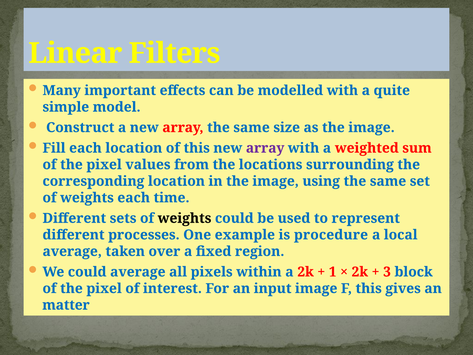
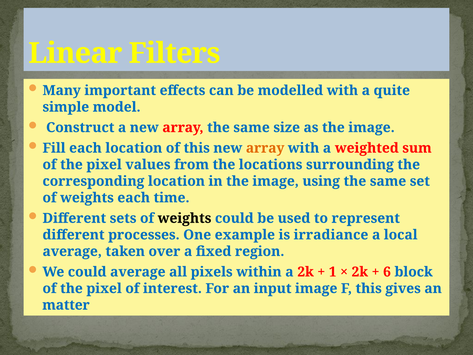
array colour: purple -> orange (265, 148)
procedure: procedure -> irradiance (331, 235)
3: 3 -> 6 (387, 272)
